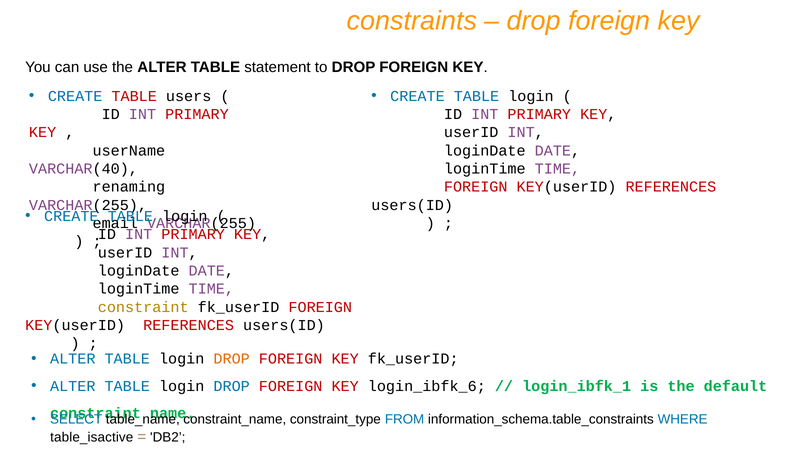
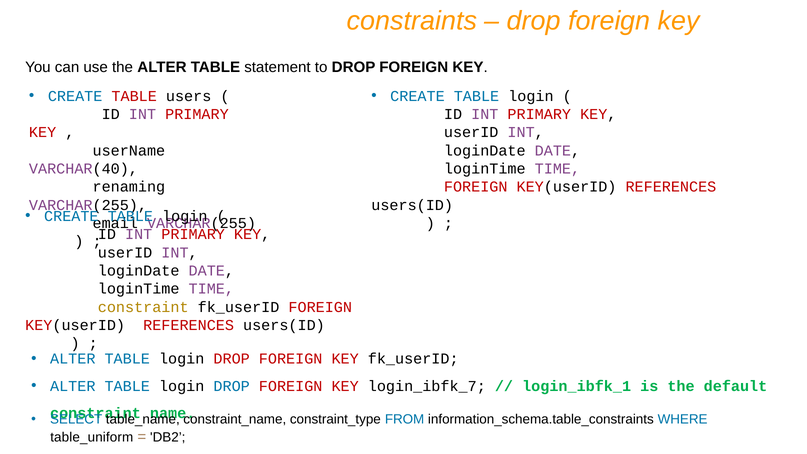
DROP colour: orange -> red (232, 359)
login_ibfk_6: login_ibfk_6 -> login_ibfk_7 (427, 386)
table_isactive: table_isactive -> table_uniform (92, 437)
